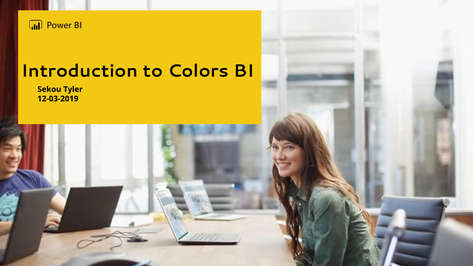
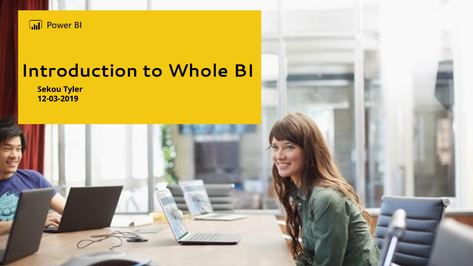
Colors: Colors -> Whole (198, 71)
